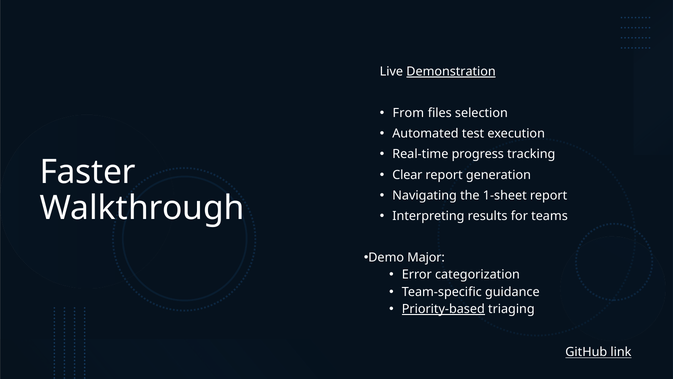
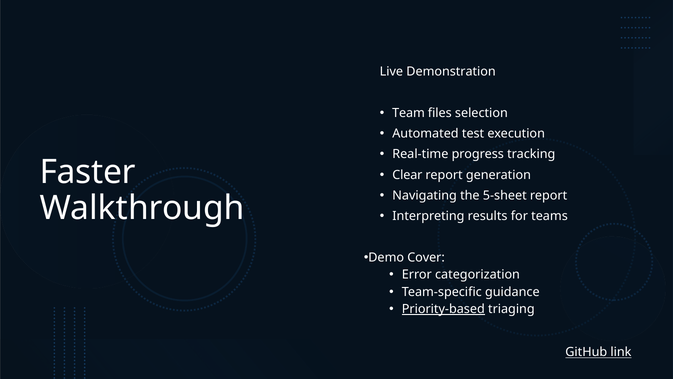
Demonstration underline: present -> none (451, 71)
From: From -> Team (408, 113)
1-sheet: 1-sheet -> 5-sheet (505, 195)
Major: Major -> Cover (426, 257)
